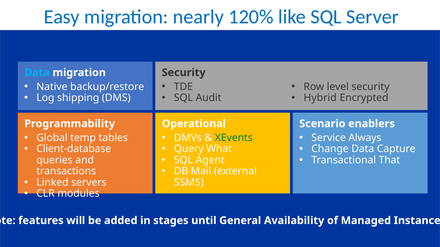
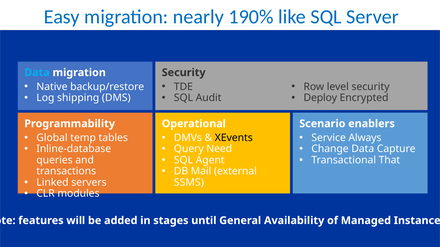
120%: 120% -> 190% (251, 17)
Hybrid: Hybrid -> Deploy (320, 98)
XEvents colour: green -> black (234, 138)
Client-database: Client-database -> Inline-database (74, 149)
What: What -> Need (219, 149)
